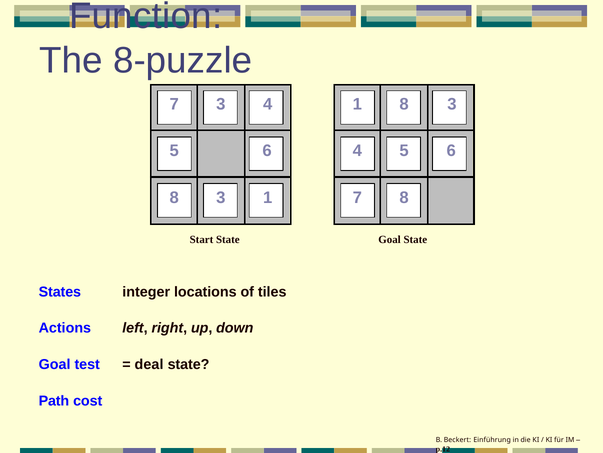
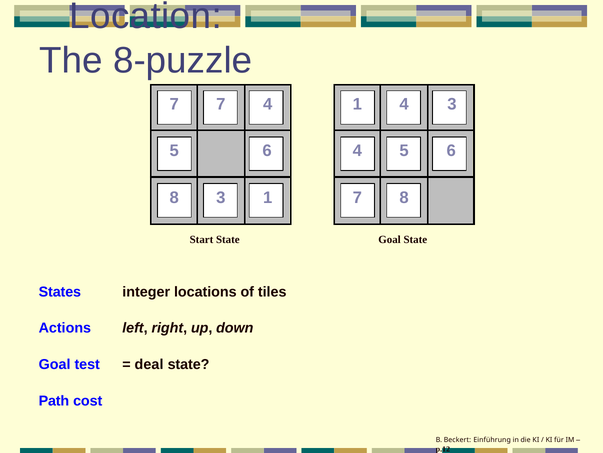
Function: Function -> Location (146, 16)
7 3: 3 -> 7 (221, 104)
8: 8 -> 4 (404, 104)
